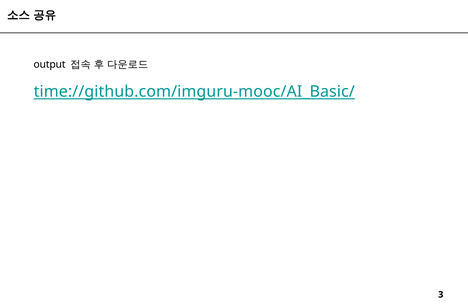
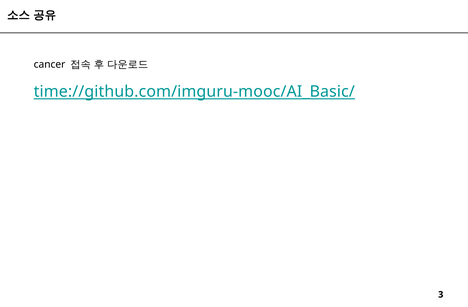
output: output -> cancer (50, 65)
